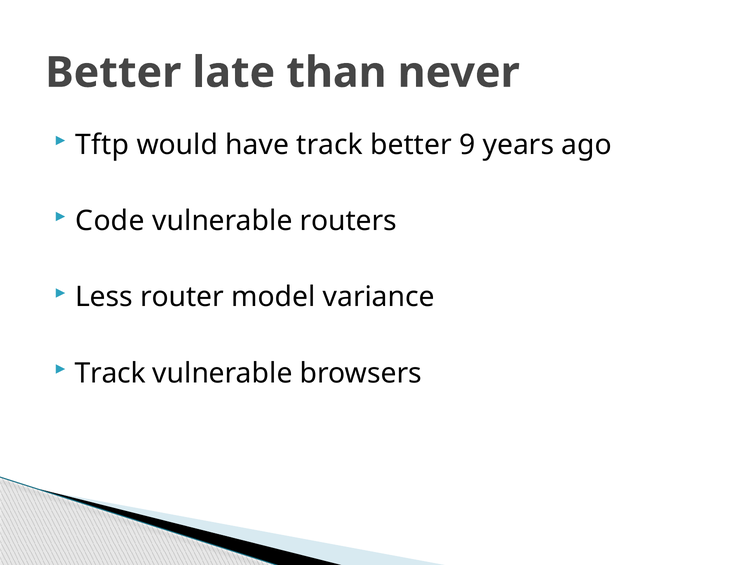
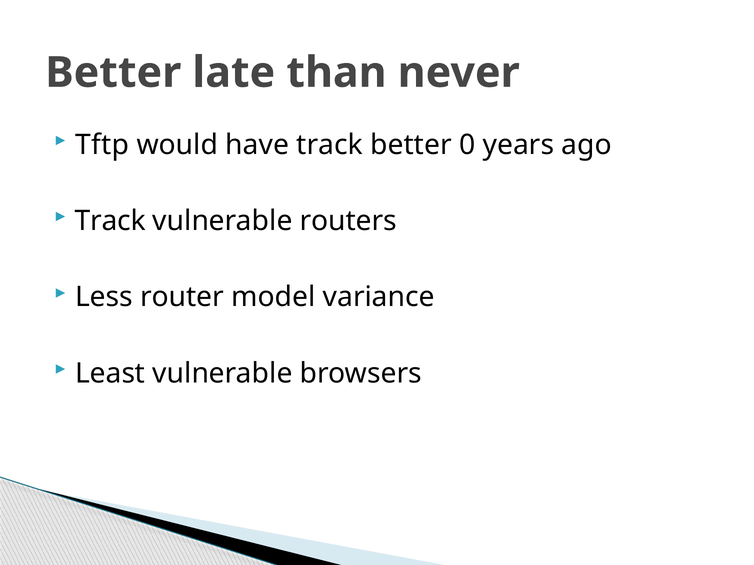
9: 9 -> 0 (467, 145)
Code: Code -> Track (110, 221)
Track: Track -> Least (110, 374)
